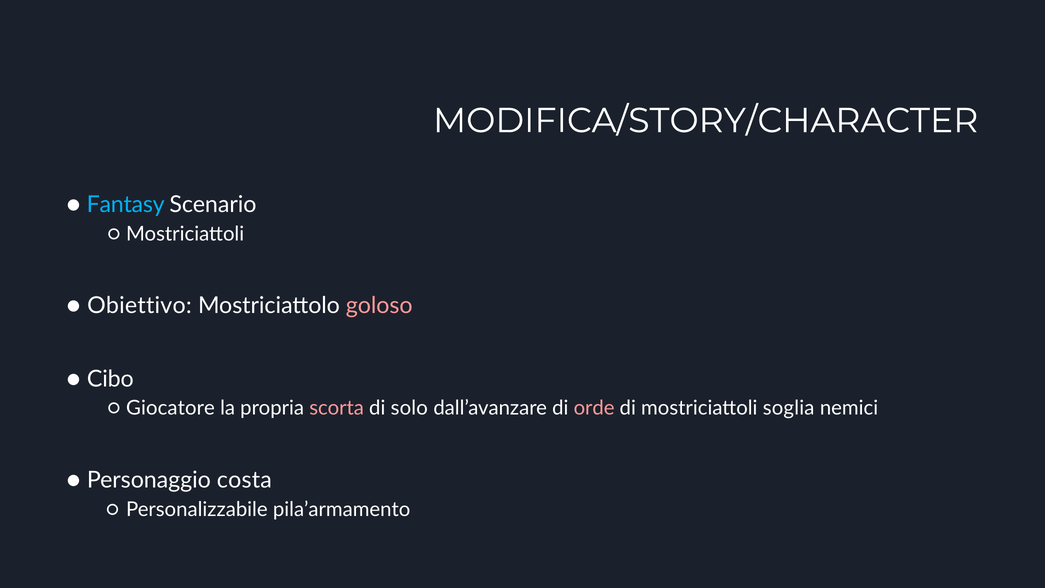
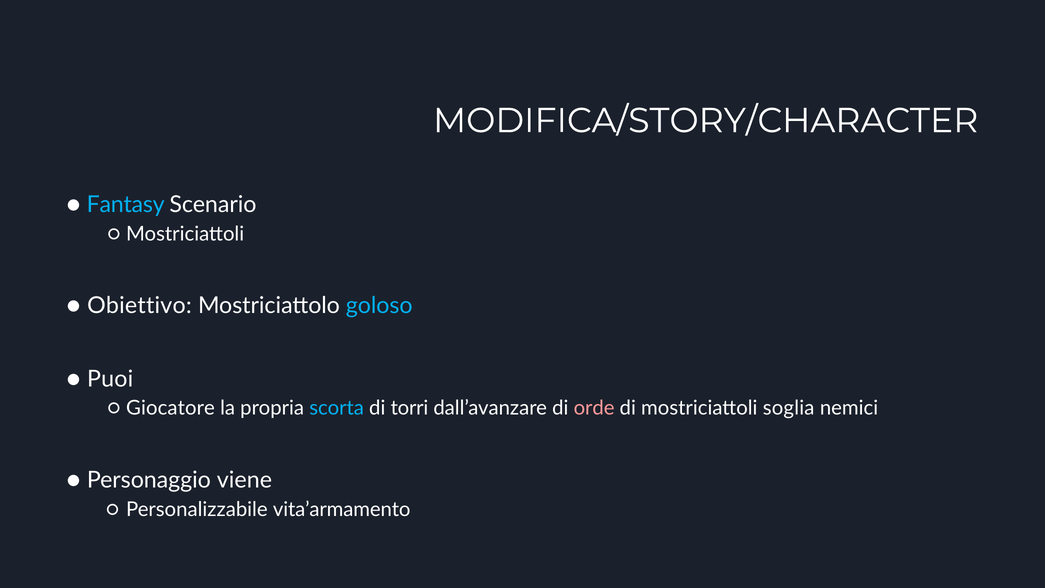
goloso colour: pink -> light blue (379, 305)
Cibo: Cibo -> Puoi (110, 379)
scorta colour: pink -> light blue (337, 408)
solo: solo -> torri (409, 408)
costa: costa -> viene (244, 480)
pila’armamento: pila’armamento -> vita’armamento (342, 509)
